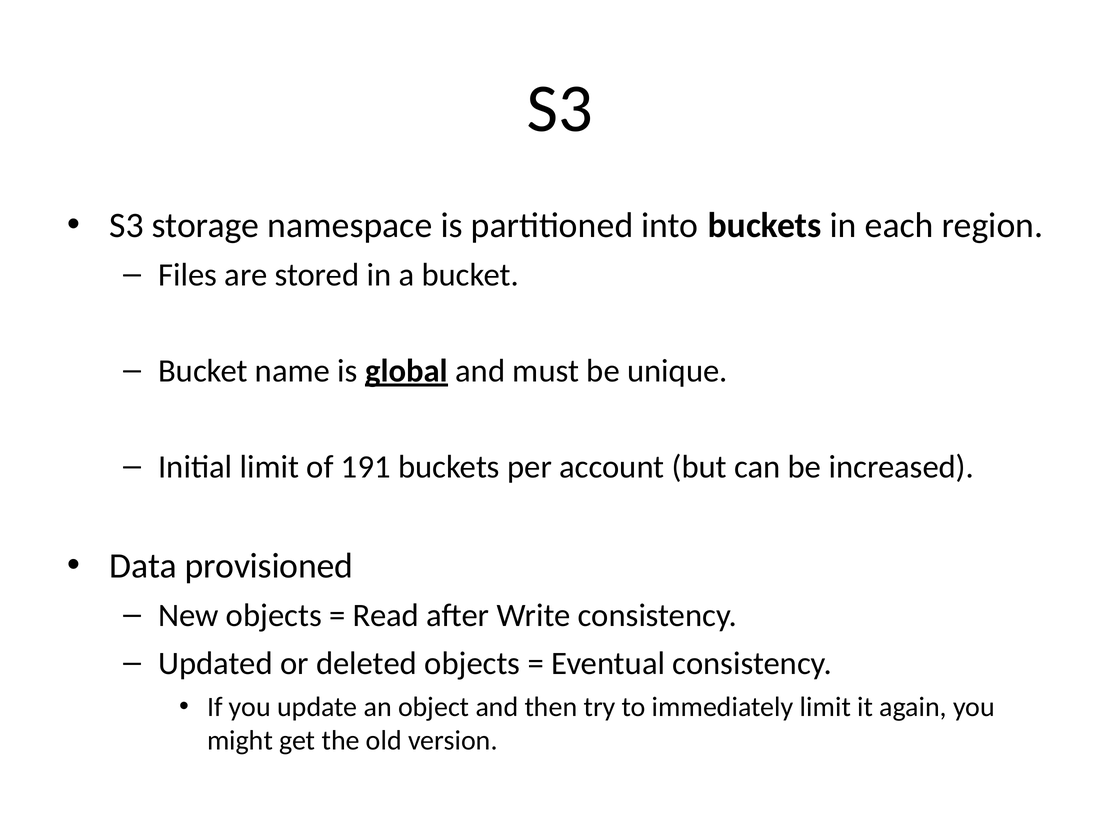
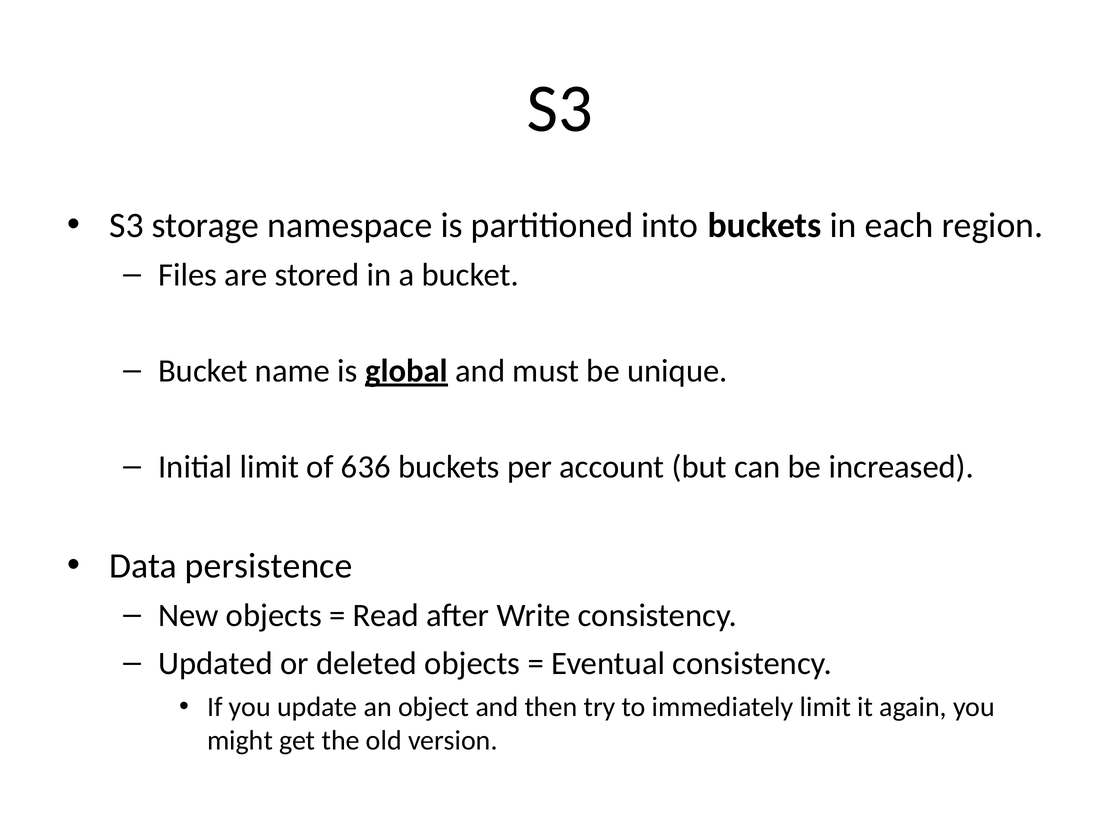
191: 191 -> 636 (366, 467)
provisioned: provisioned -> persistence (269, 566)
